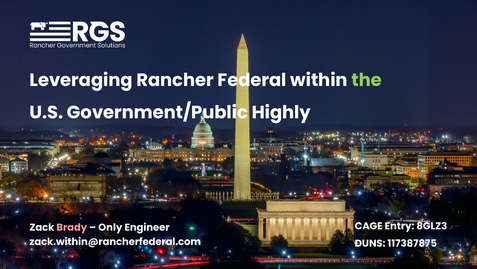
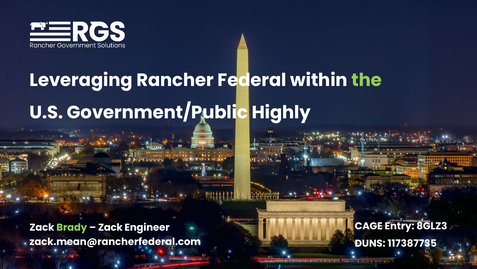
Brady colour: pink -> light green (72, 227)
Only: Only -> Zack (110, 227)
zack.within@rancherfederal.com: zack.within@rancherfederal.com -> zack.mean@rancherfederal.com (115, 241)
117387875: 117387875 -> 117387735 (412, 243)
